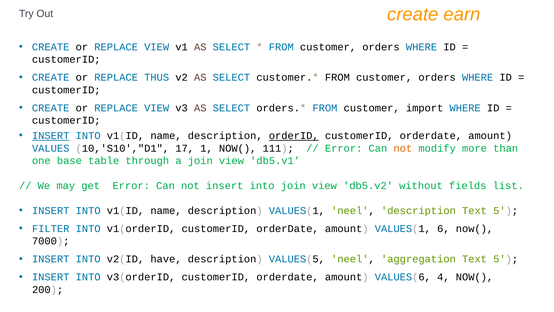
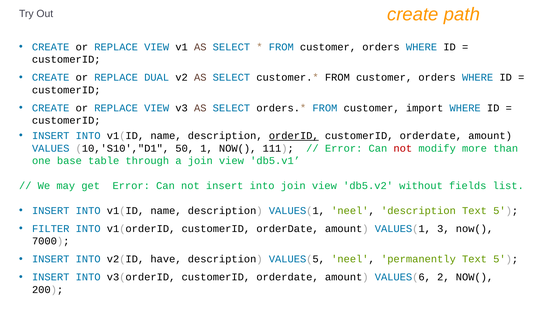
earn: earn -> path (462, 14)
THUS: THUS -> DUAL (157, 77)
INSERT underline: present -> none (51, 136)
17: 17 -> 50 (185, 148)
not colour: orange -> red (403, 148)
6: 6 -> 3 (443, 228)
aggregation: aggregation -> permanently (418, 259)
4: 4 -> 2 (443, 277)
